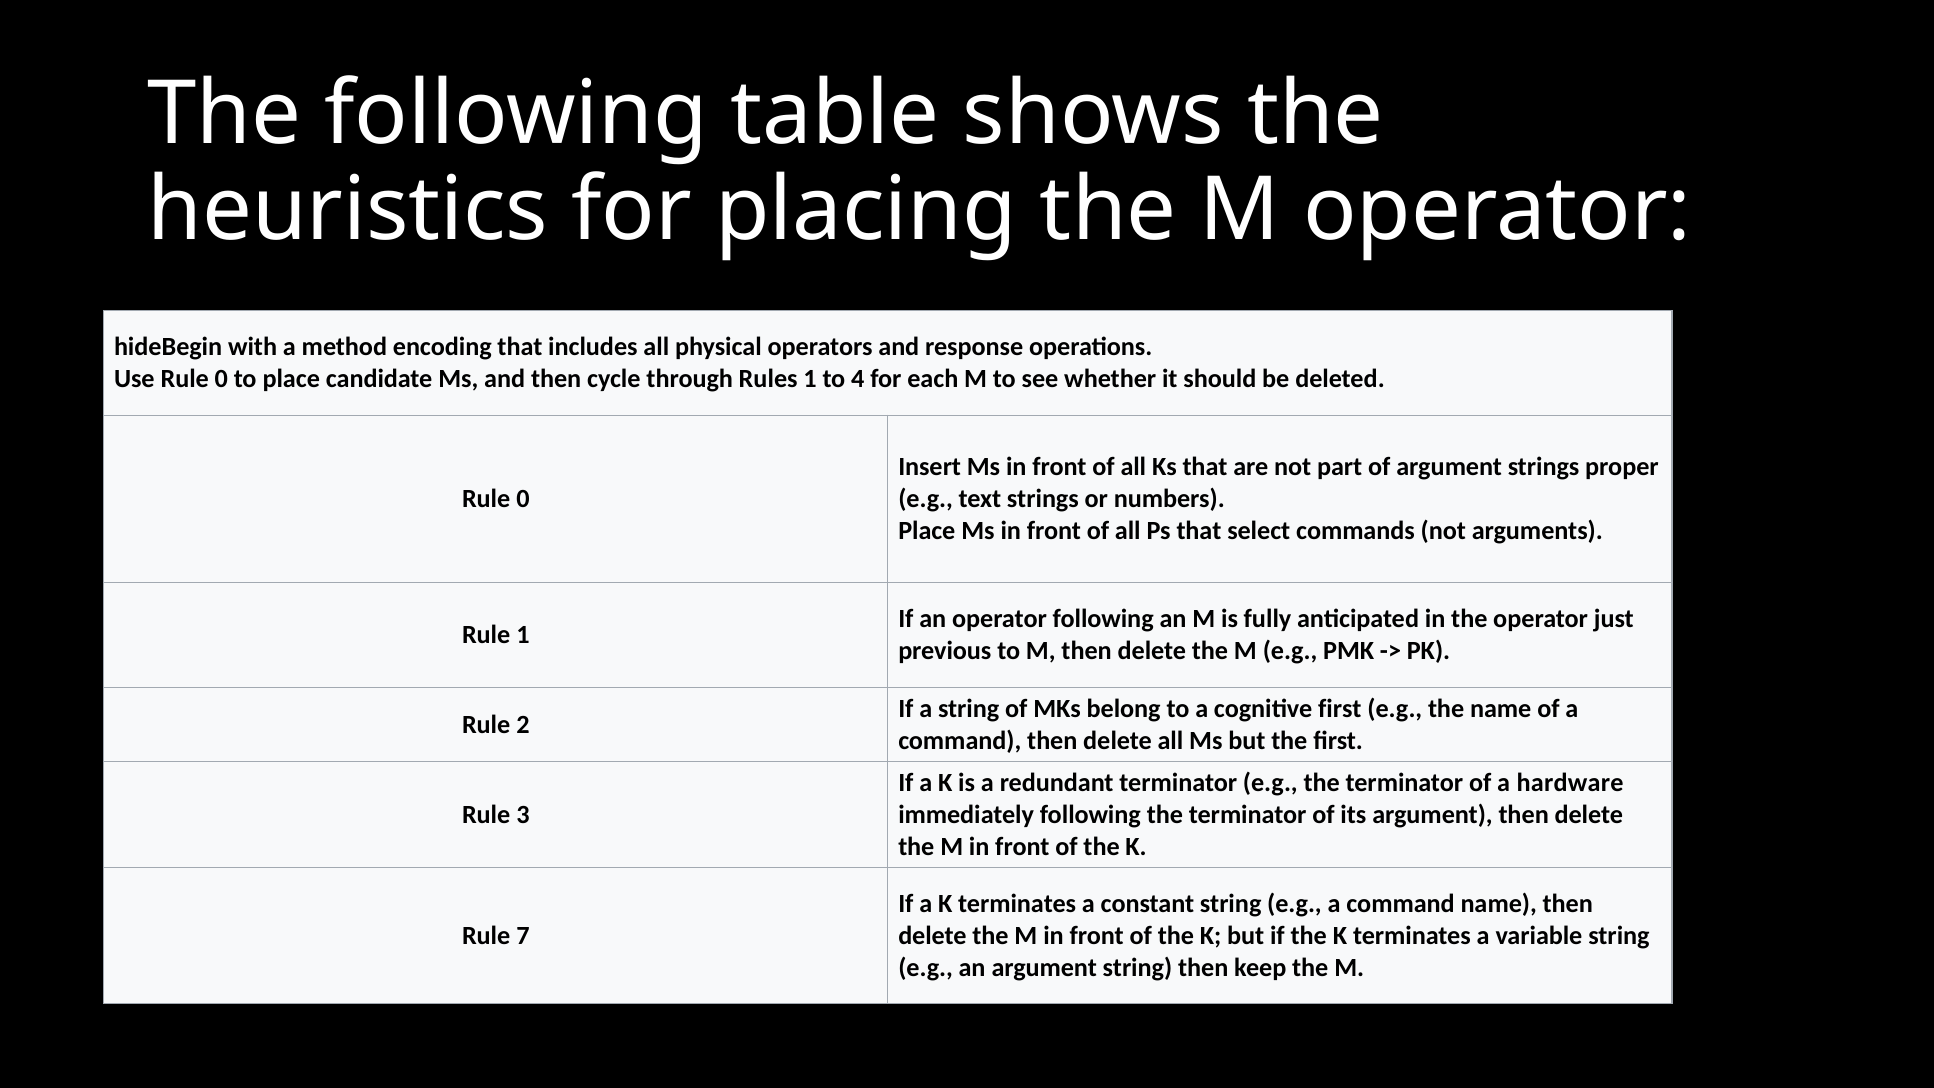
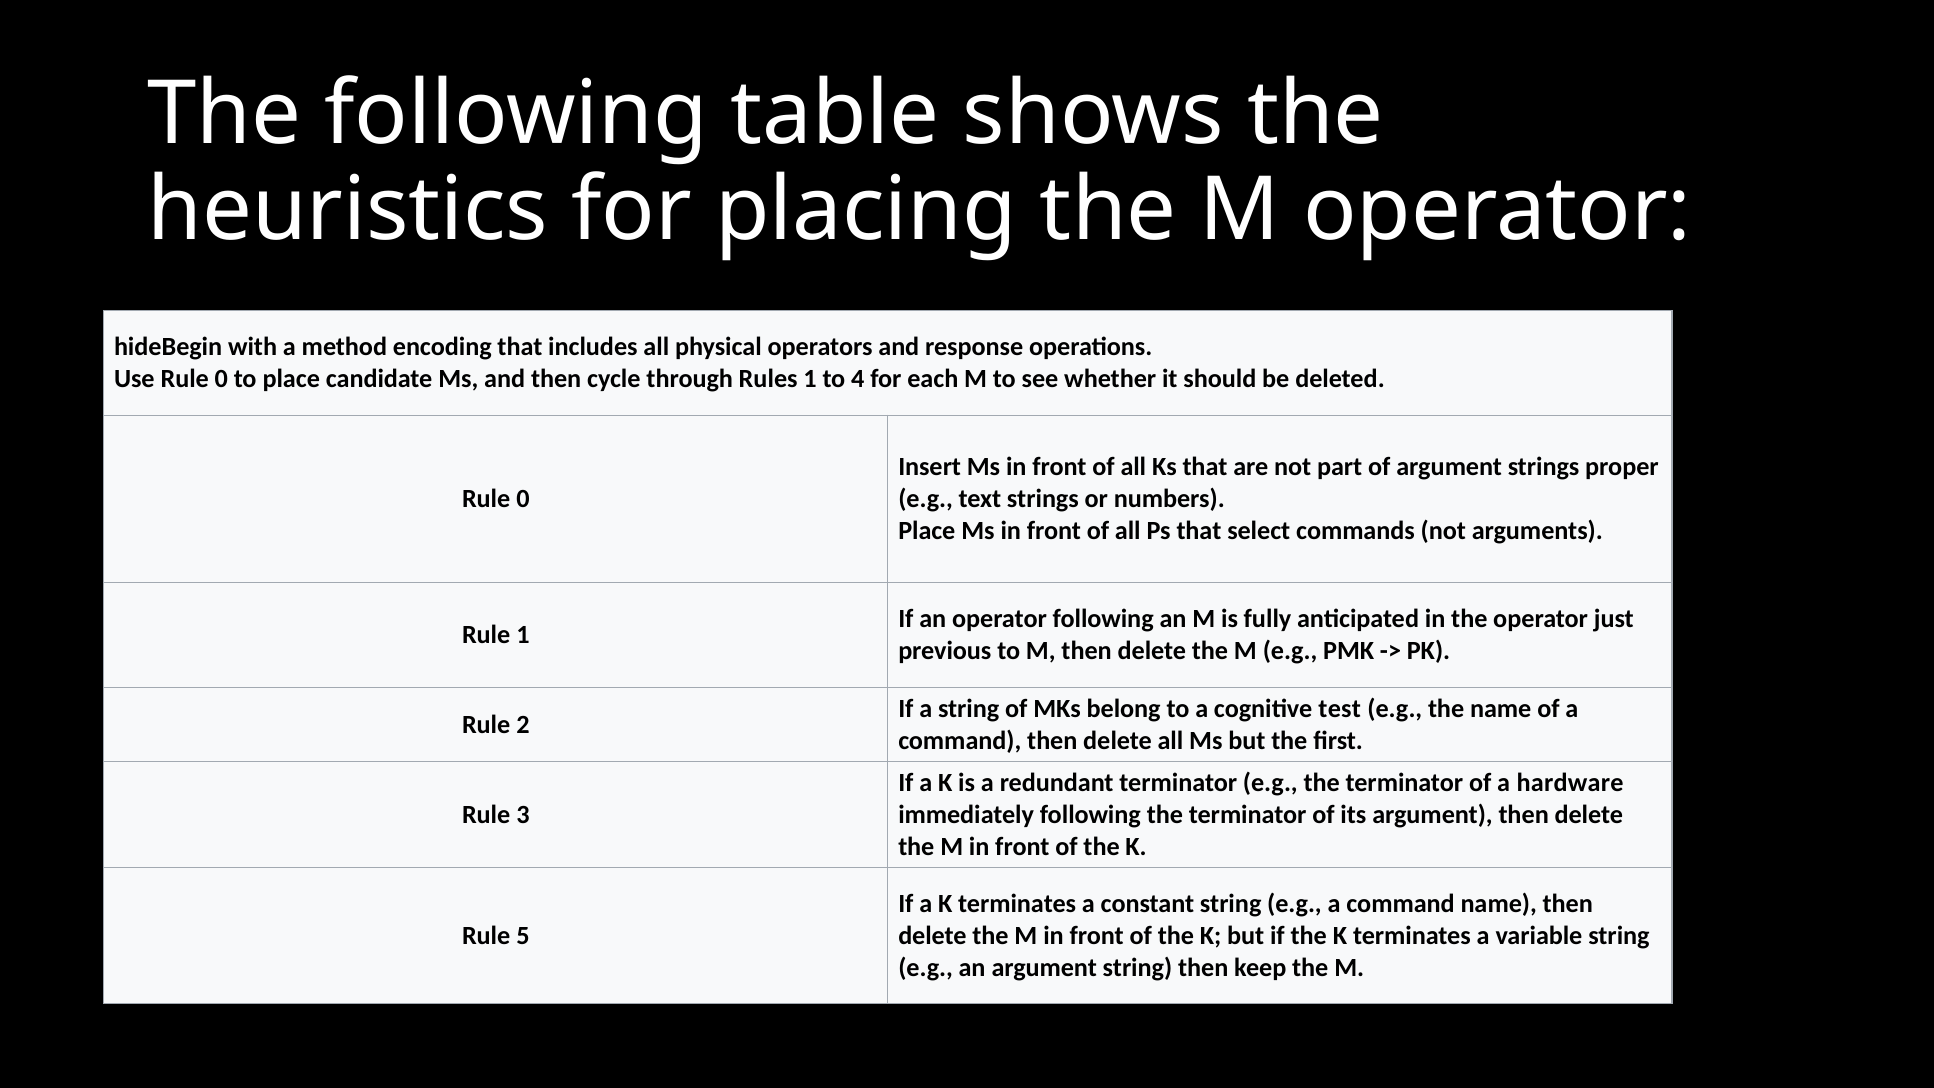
cognitive first: first -> test (1340, 709)
7: 7 -> 5 (523, 936)
